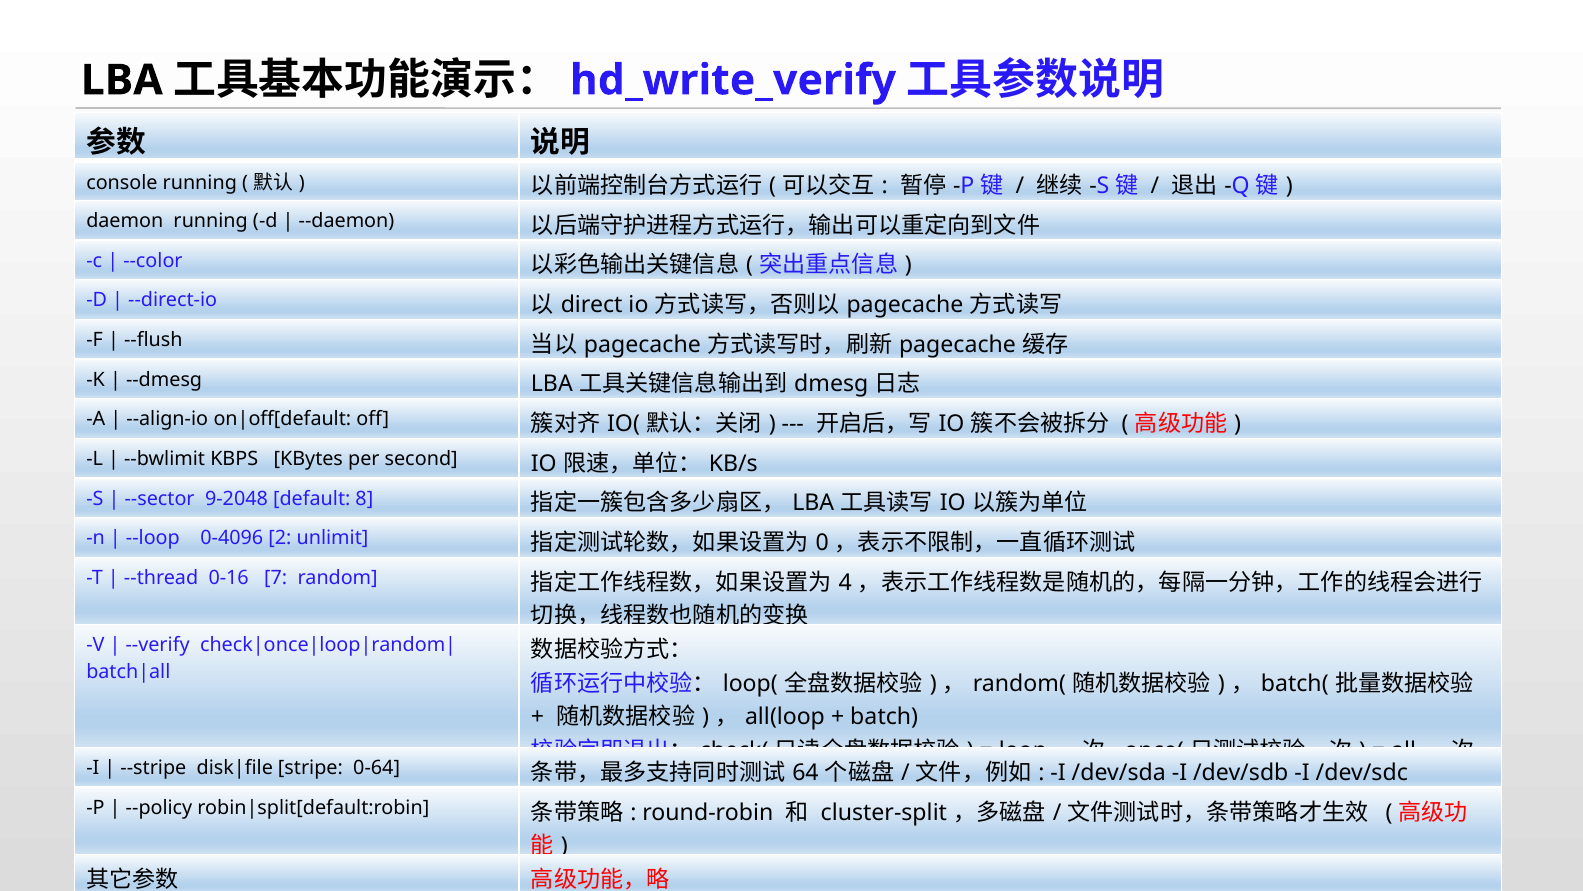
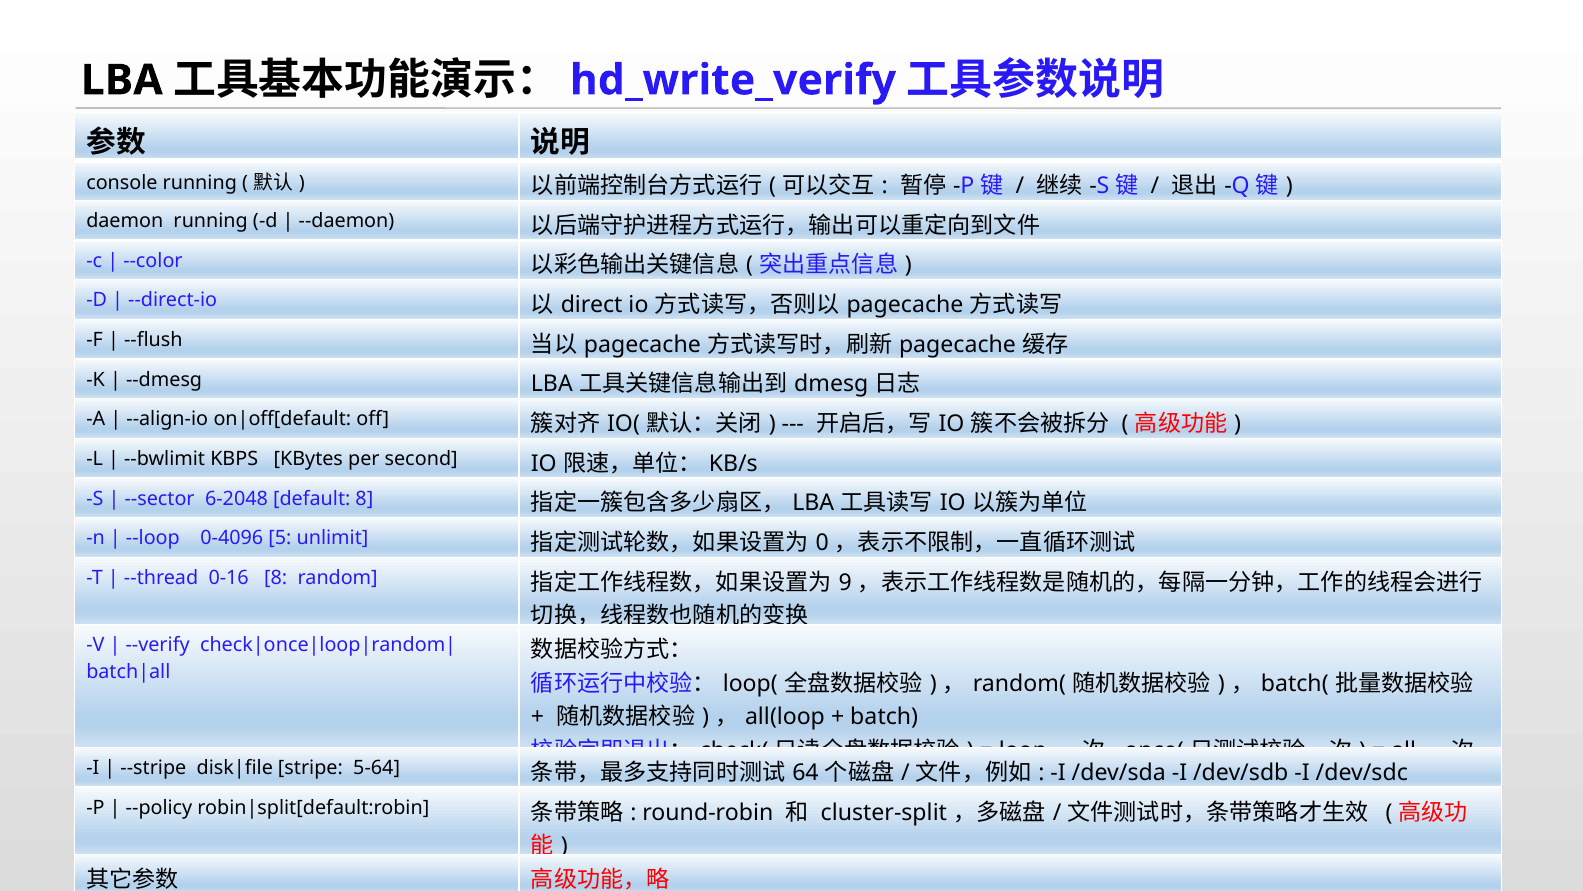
9-2048: 9-2048 -> 6-2048 (236, 498)
2: 2 -> 5 (280, 538)
0-16 7: 7 -> 8 (276, 577)
4: 4 -> 9 (845, 582)
0-64: 0-64 -> 5-64 (377, 768)
